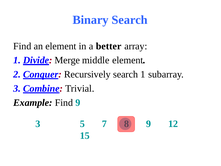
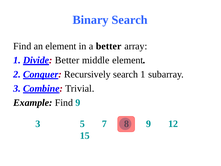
Merge: Merge -> Better (67, 60)
